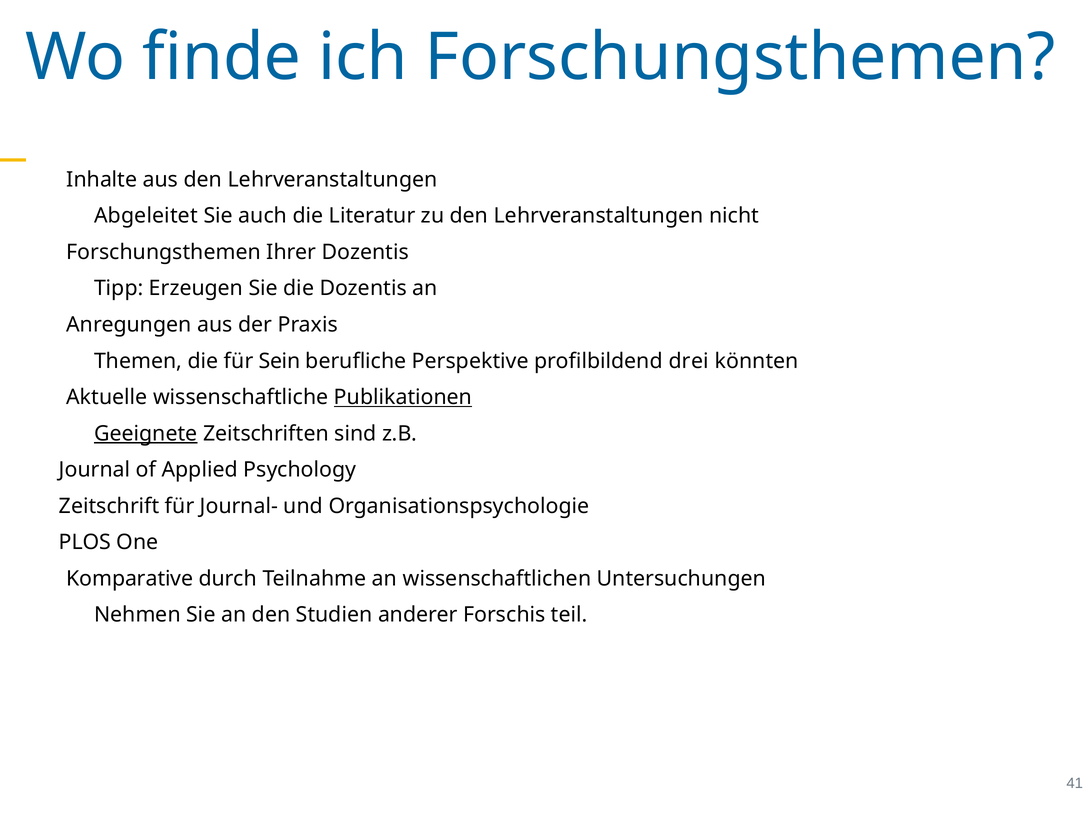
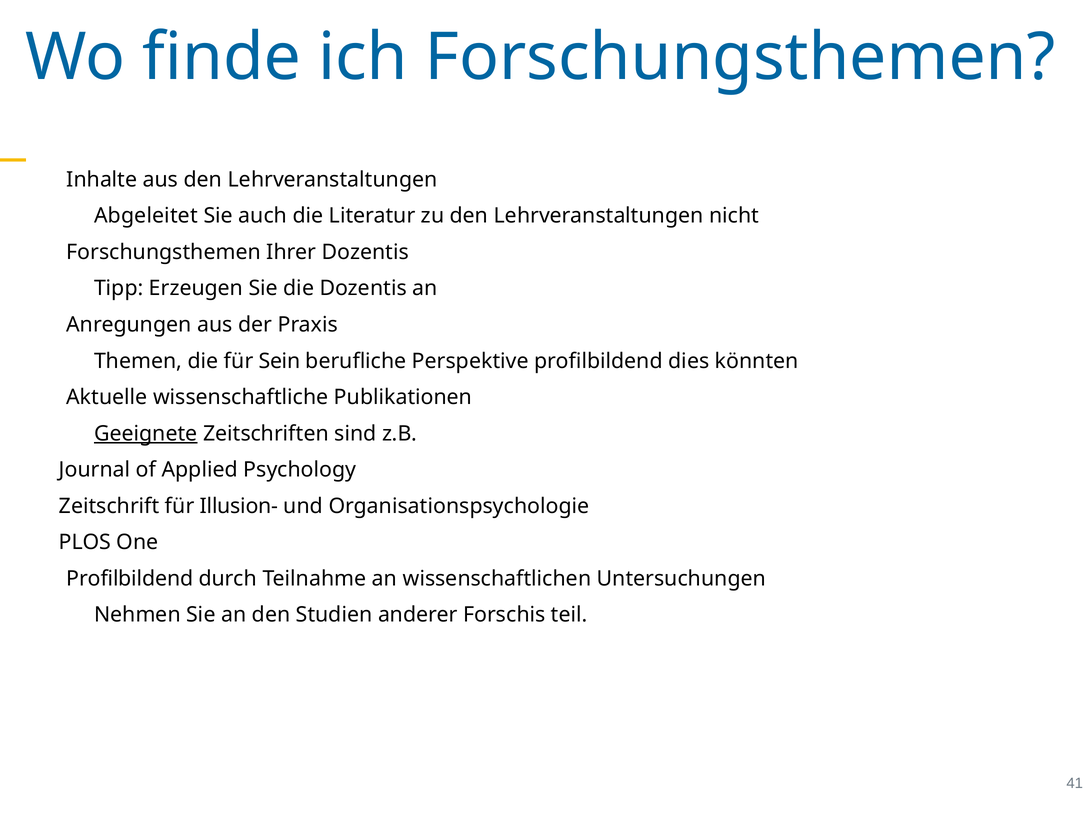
drei: drei -> dies (689, 361)
Publikationen underline: present -> none (403, 397)
Journal-: Journal- -> Illusion- (239, 506)
Komparative: Komparative -> Profilbildend (130, 579)
